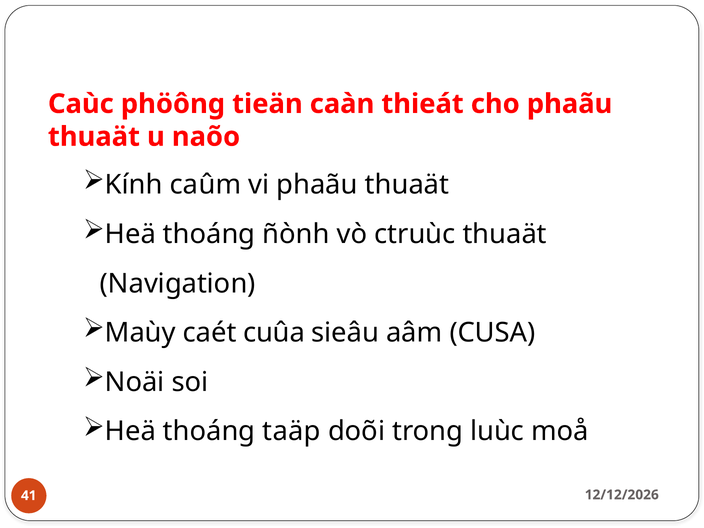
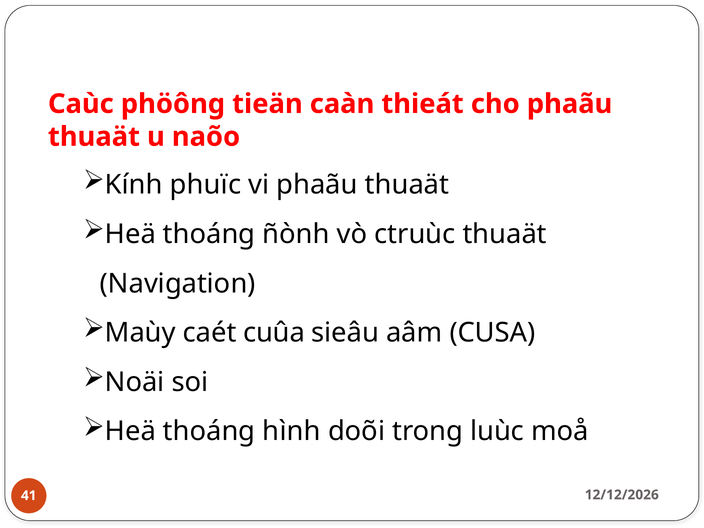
caûm: caûm -> phuïc (205, 185)
taäp: taäp -> hình (292, 431)
